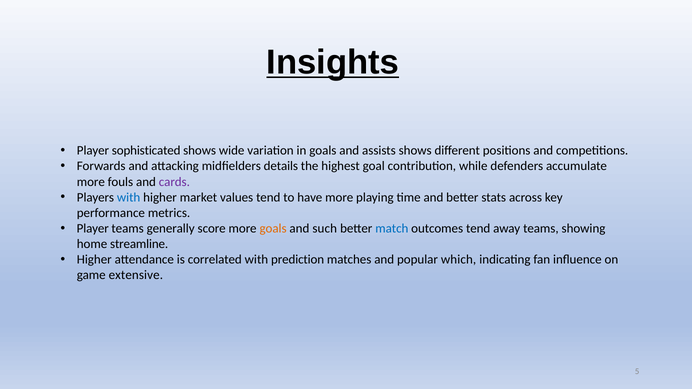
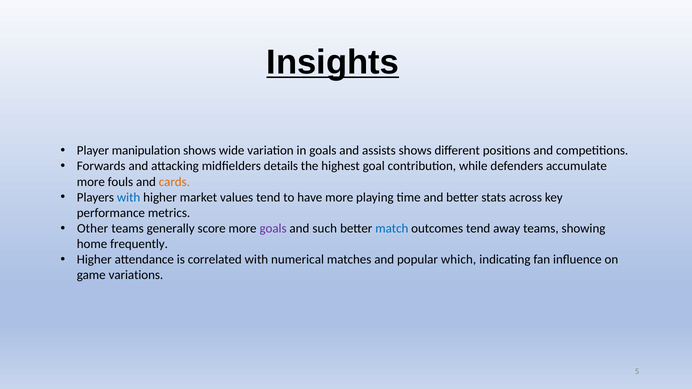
sophisticated: sophisticated -> manipulation (146, 151)
cards colour: purple -> orange (174, 182)
Player: Player -> Other (93, 229)
goals colour: orange -> purple (273, 229)
streamline: streamline -> frequently (139, 244)
prediction: prediction -> numerical (298, 260)
extensive: extensive -> variations (136, 275)
